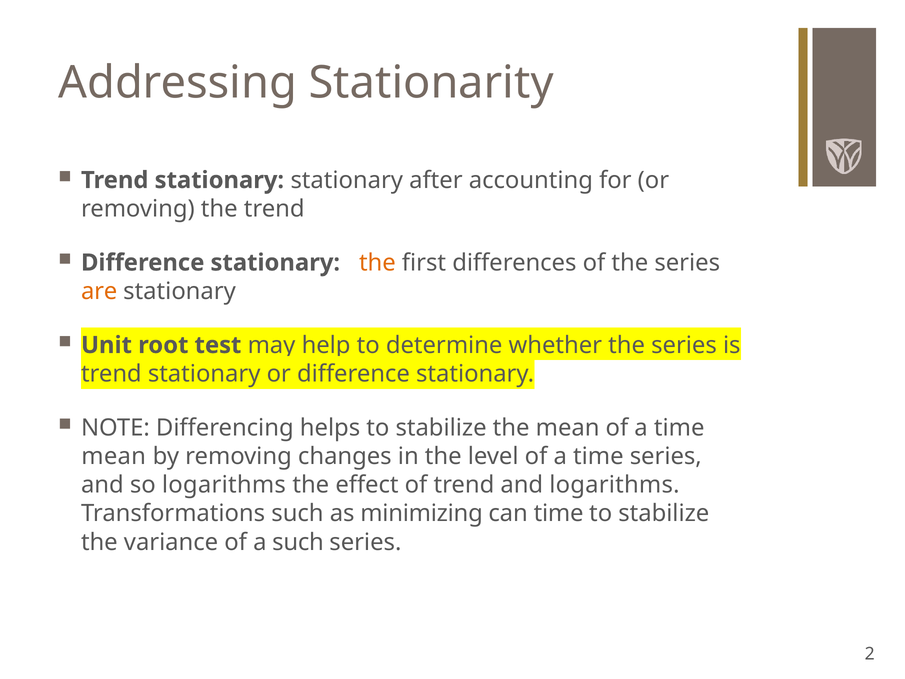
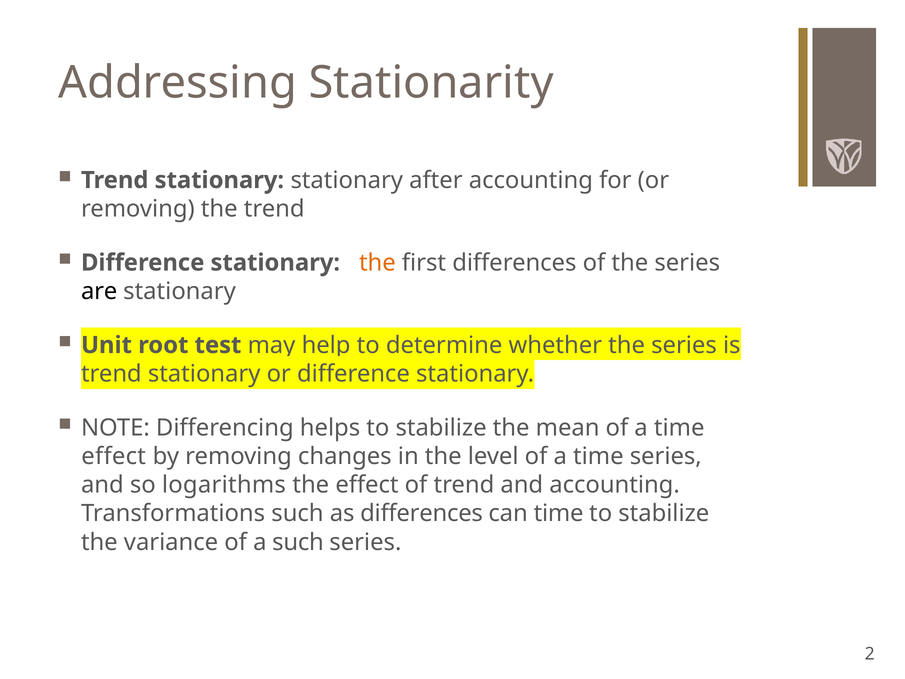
are colour: orange -> black (99, 291)
mean: mean -> effect (114, 456)
and logarithms: logarithms -> accounting (615, 485)
as minimizing: minimizing -> differences (422, 513)
